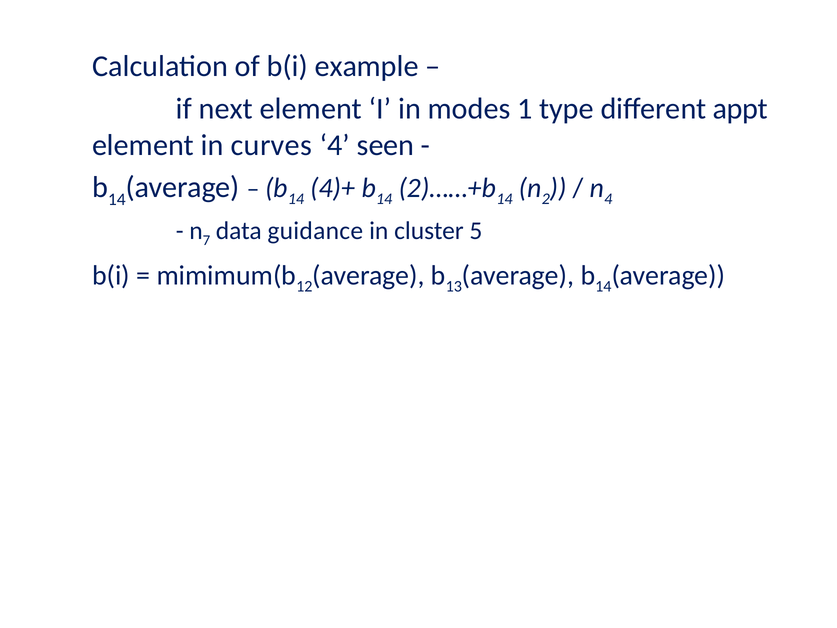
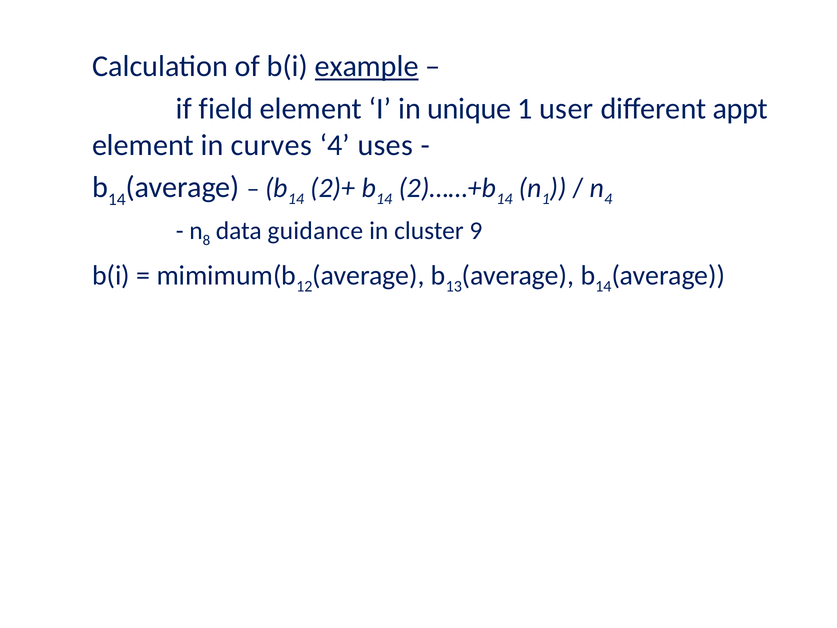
example underline: none -> present (367, 66)
next: next -> field (226, 109)
modes: modes -> unique (469, 109)
type: type -> user (566, 109)
seen: seen -> uses (385, 145)
4)+: 4)+ -> 2)+ (333, 188)
2: 2 -> 1 (546, 199)
7: 7 -> 8 (206, 240)
5: 5 -> 9 (476, 231)
